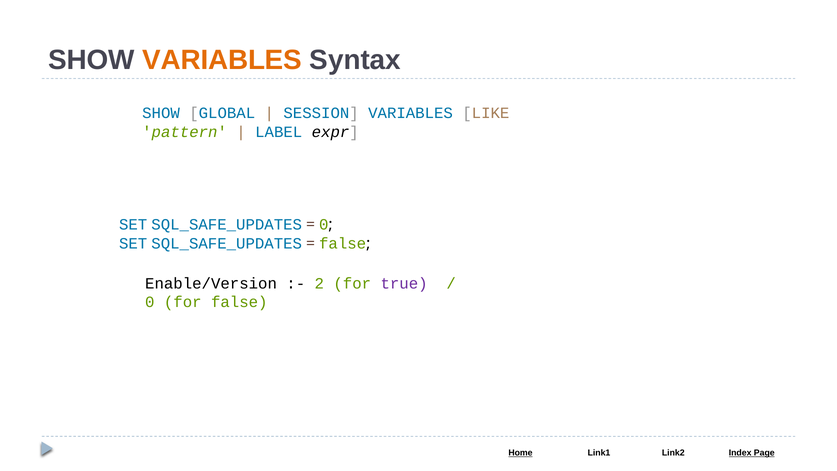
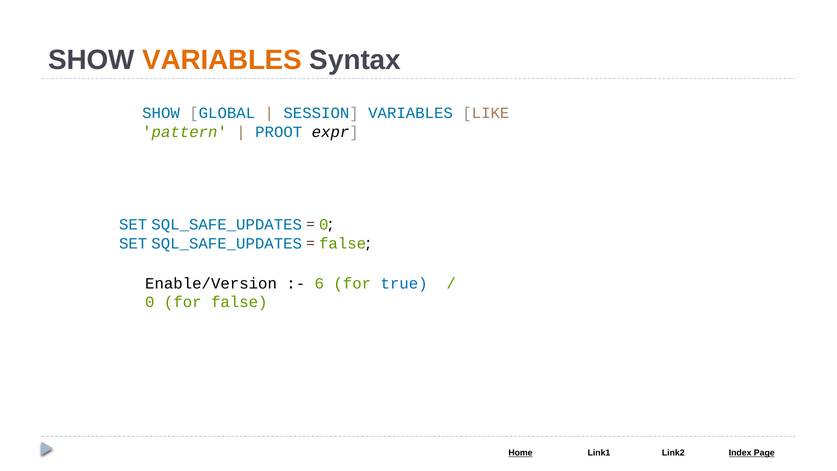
LABEL: LABEL -> PROOT (279, 132)
2: 2 -> 6 (319, 283)
true colour: purple -> blue (404, 283)
